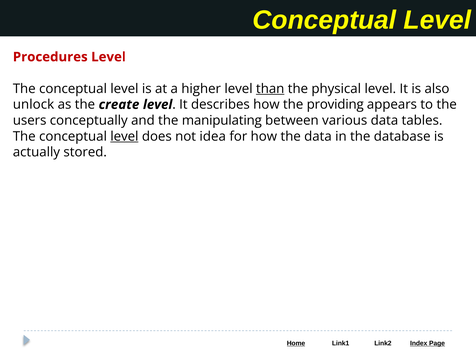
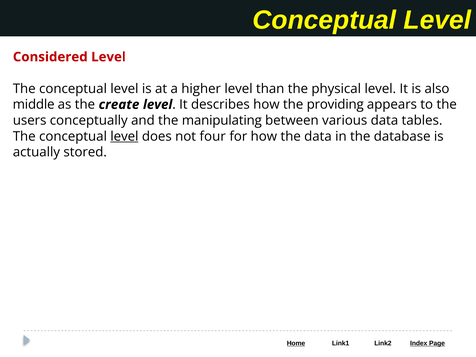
Procedures: Procedures -> Considered (50, 57)
than underline: present -> none (270, 89)
unlock: unlock -> middle (34, 105)
idea: idea -> four (213, 136)
